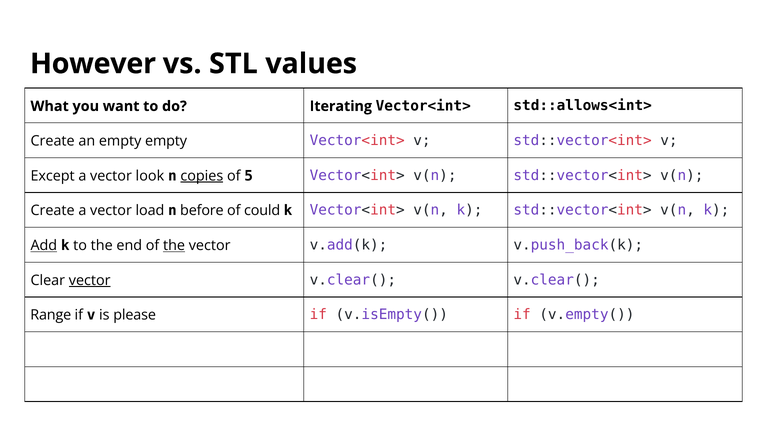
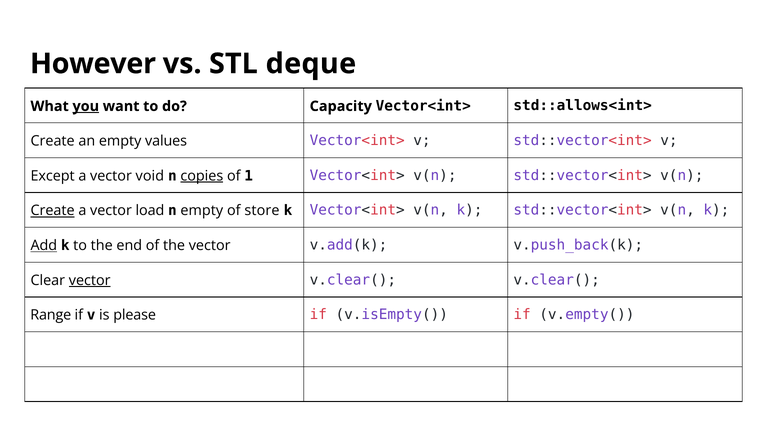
values: values -> deque (311, 64)
you underline: none -> present (86, 106)
Iterating: Iterating -> Capacity (341, 106)
empty empty: empty -> values (166, 141)
look: look -> void (150, 176)
5: 5 -> 1 (249, 176)
Create underline: none -> present (53, 210)
n before: before -> empty (202, 210)
could: could -> store (262, 210)
the underline: present -> none (174, 245)
